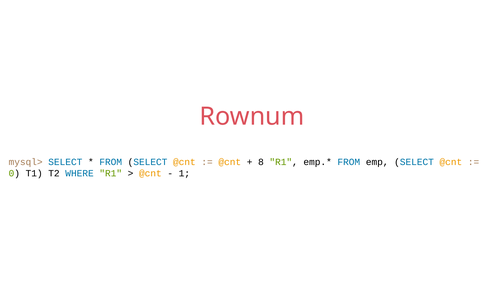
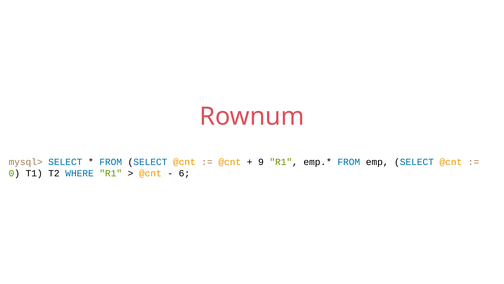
8: 8 -> 9 (261, 162)
1: 1 -> 6 (184, 173)
